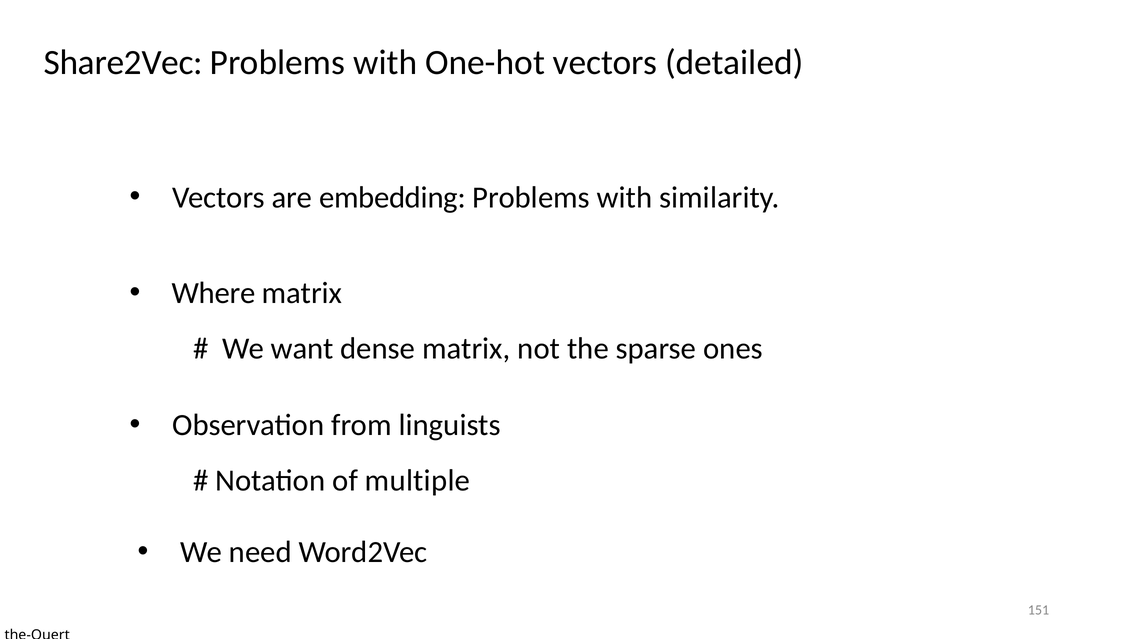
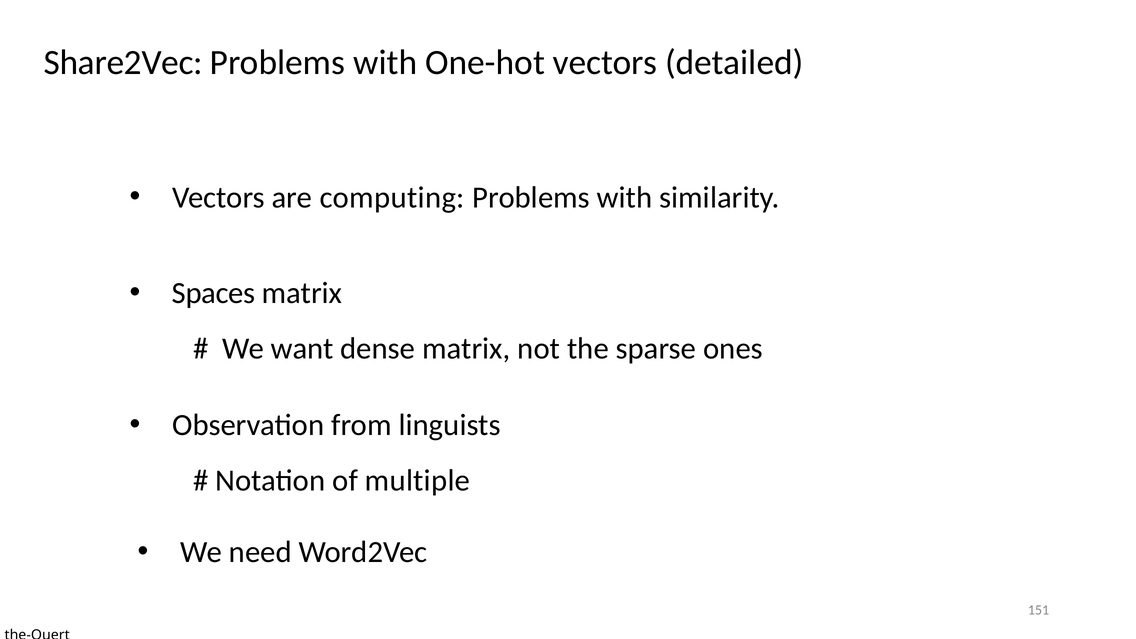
embedding: embedding -> computing (392, 197)
Where: Where -> Spaces (214, 293)
